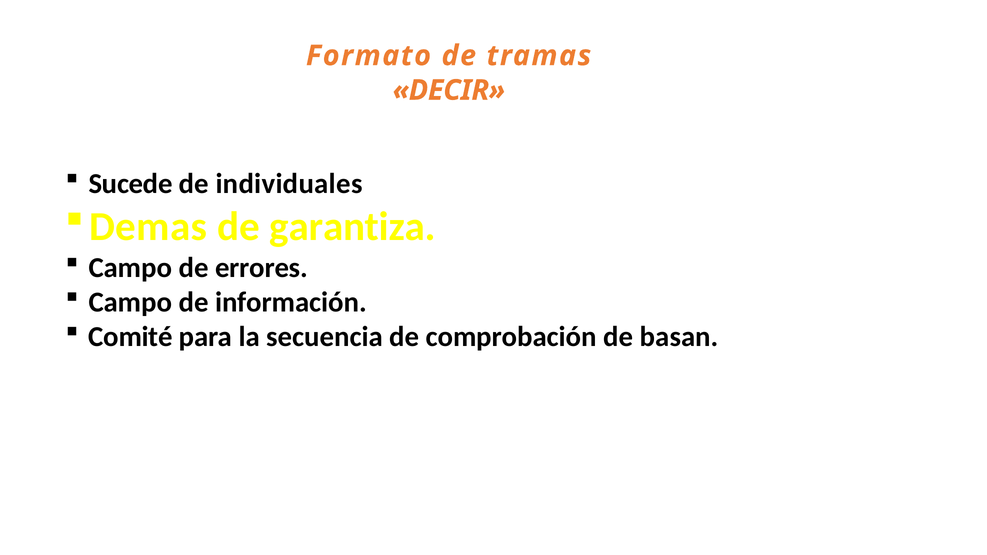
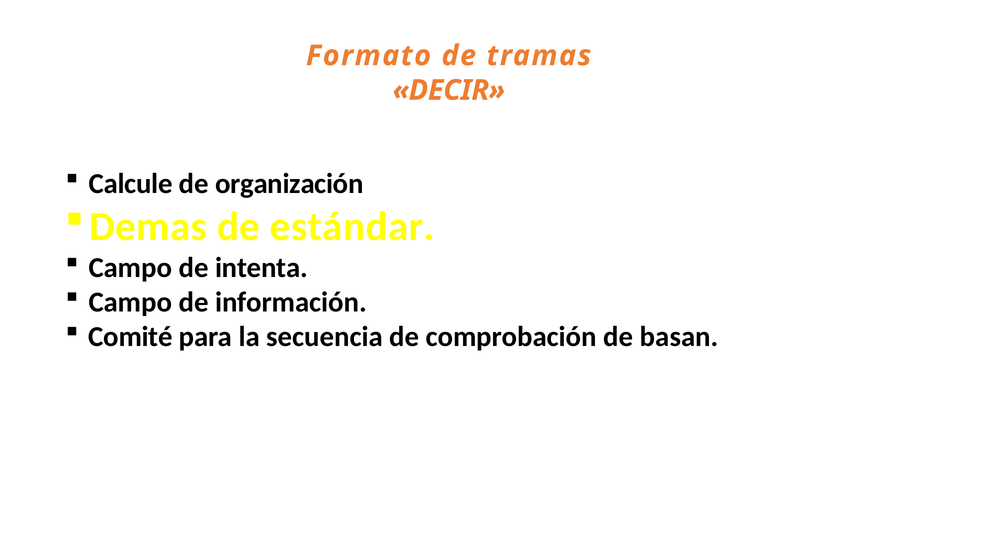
Sucede: Sucede -> Calcule (131, 184)
individuales: individuales -> organización (289, 184)
garantiza: garantiza -> estándar (352, 227)
errores: errores -> intenta (261, 268)
